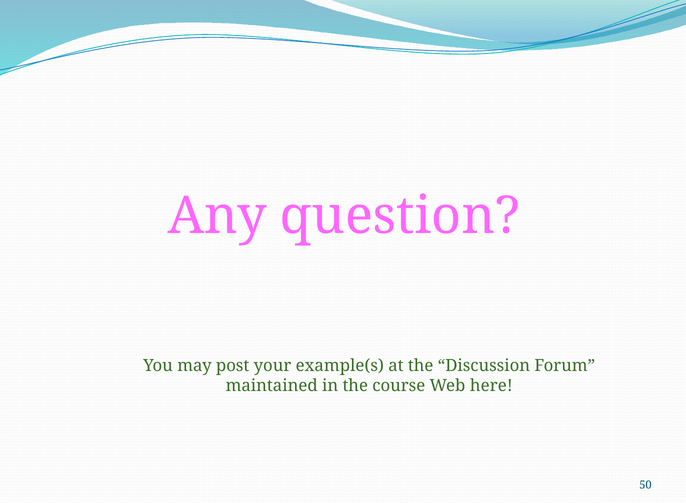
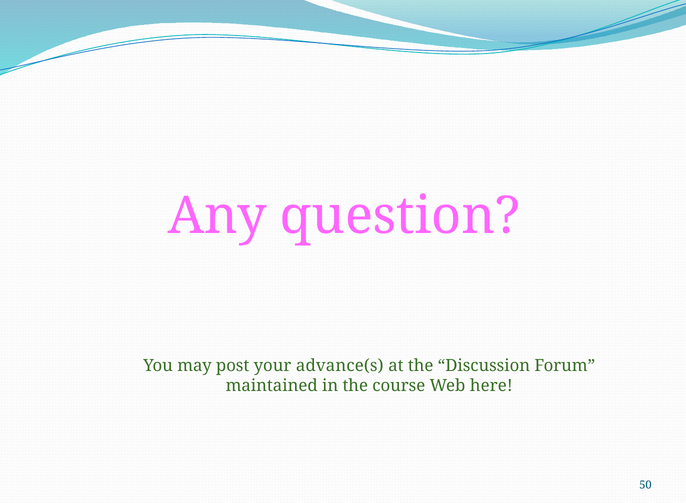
example(s: example(s -> advance(s (340, 365)
